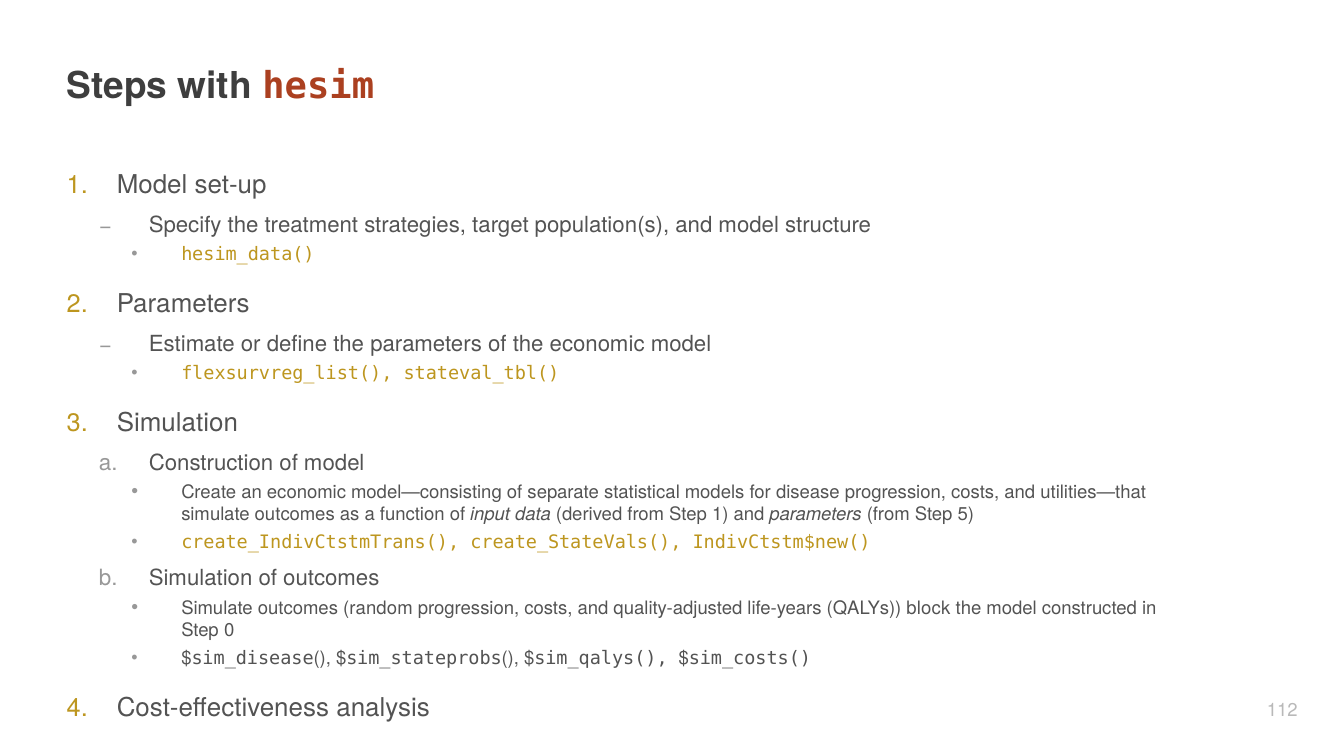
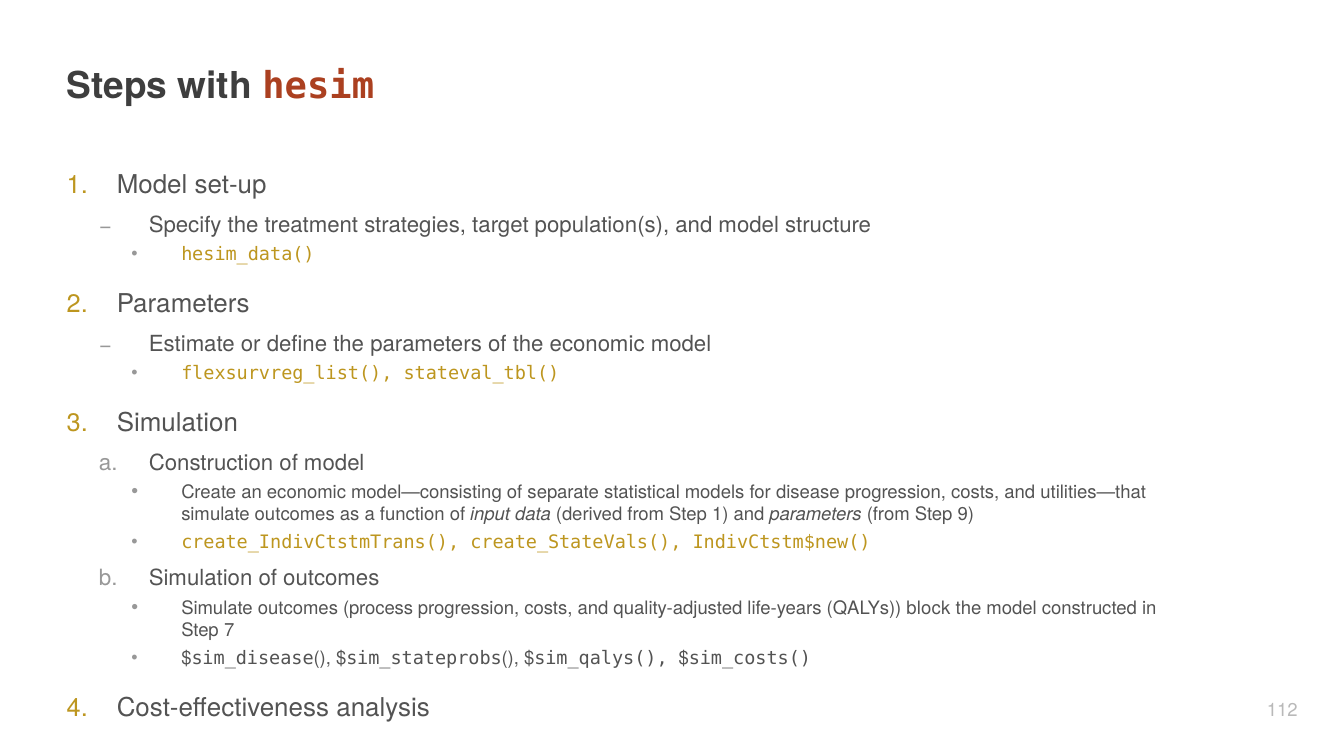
5: 5 -> 9 (966, 515)
random: random -> process (378, 609)
0: 0 -> 7 (229, 631)
